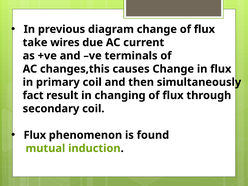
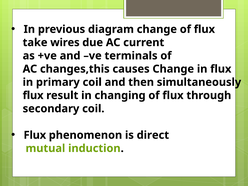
fact: fact -> flux (33, 95)
found: found -> direct (153, 135)
